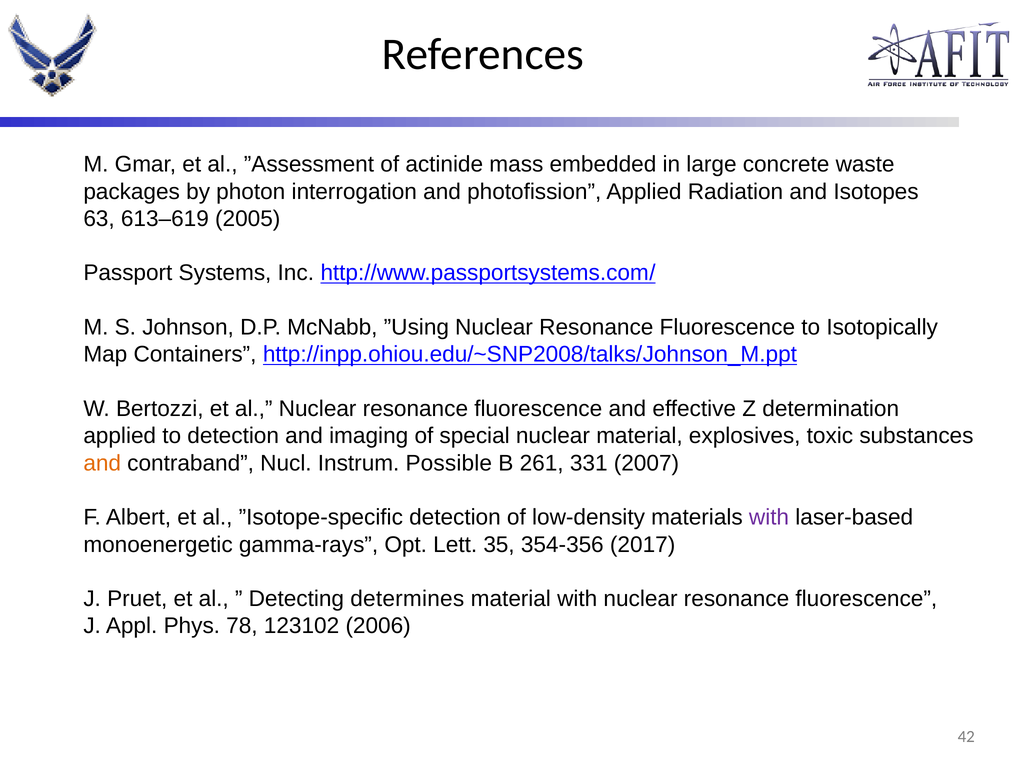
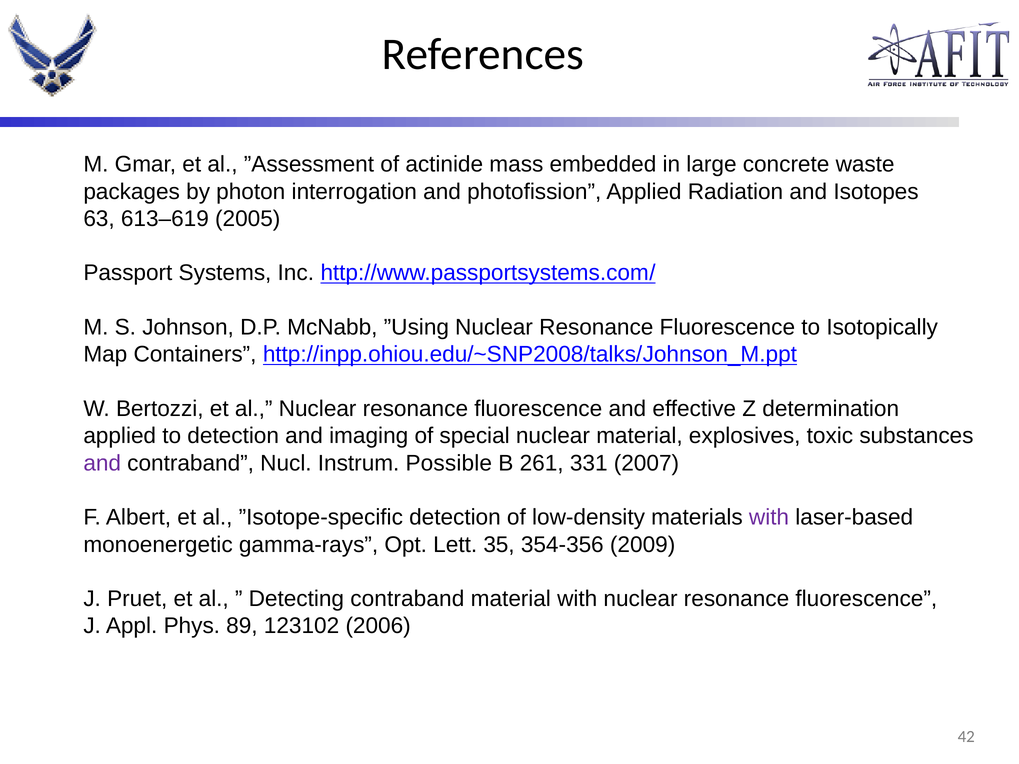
and colour: orange -> purple (102, 463)
2017: 2017 -> 2009 (643, 545)
Detecting determines: determines -> contraband (407, 599)
78: 78 -> 89 (242, 626)
